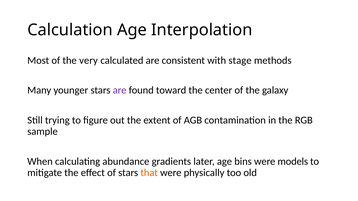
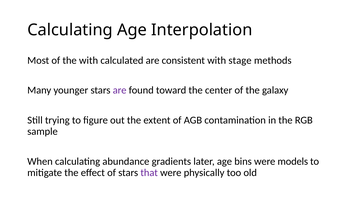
Calculation: Calculation -> Calculating (70, 30)
the very: very -> with (89, 61)
that colour: orange -> purple (149, 173)
